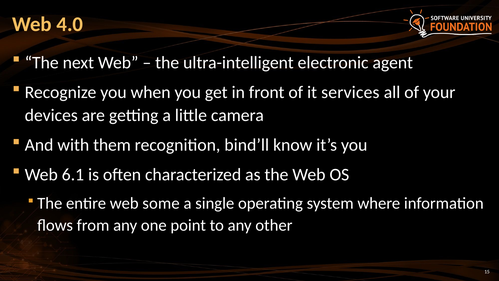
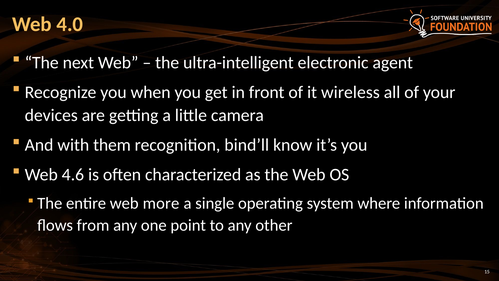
services: services -> wireless (350, 92)
6.1: 6.1 -> 4.6 (73, 174)
some: some -> more (161, 203)
